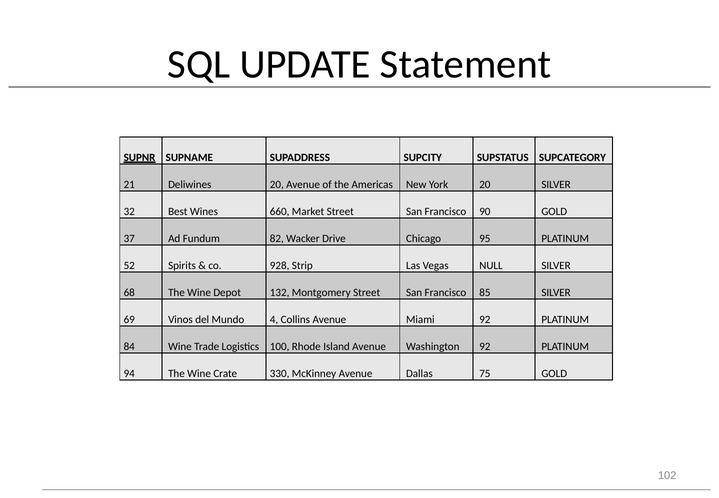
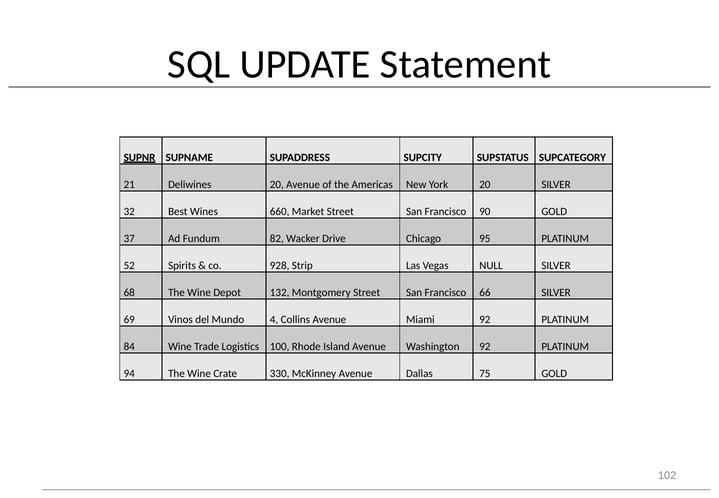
85: 85 -> 66 (485, 292)
